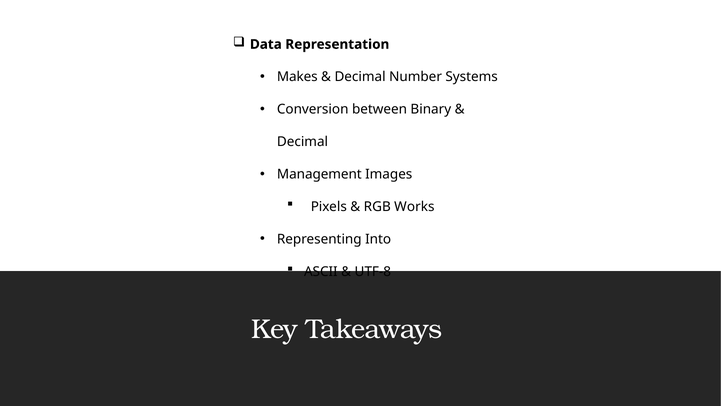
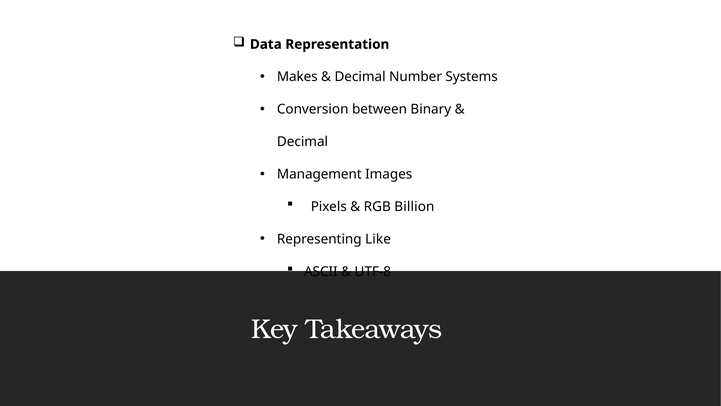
Works: Works -> Billion (414, 207)
Into: Into -> Like (378, 239)
